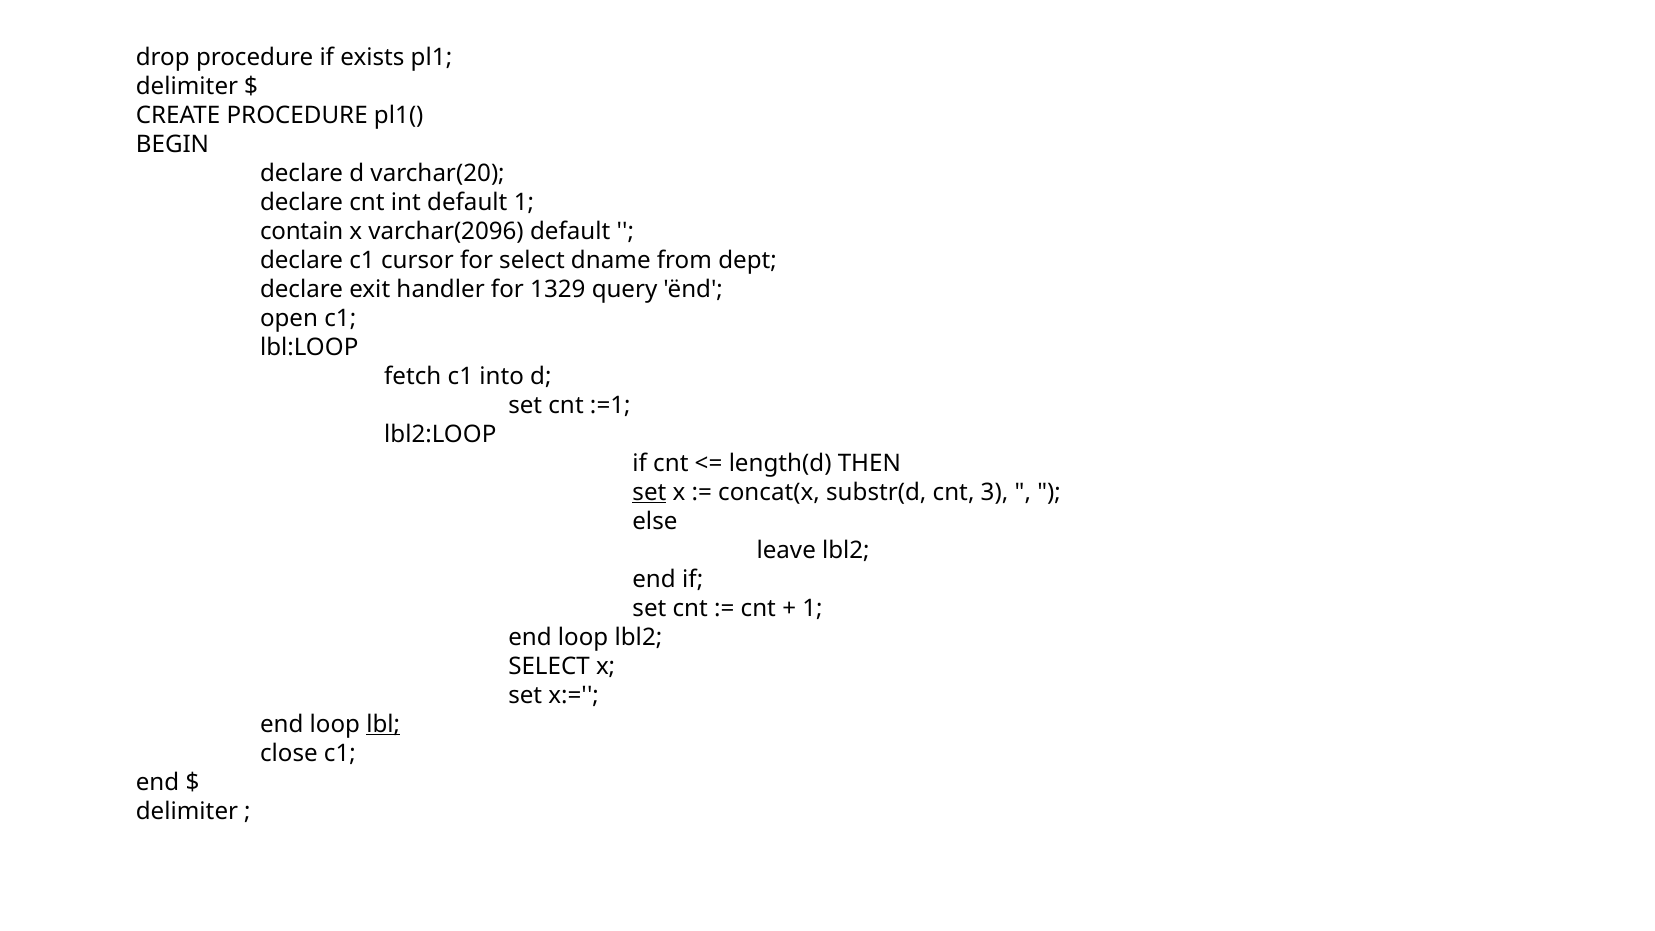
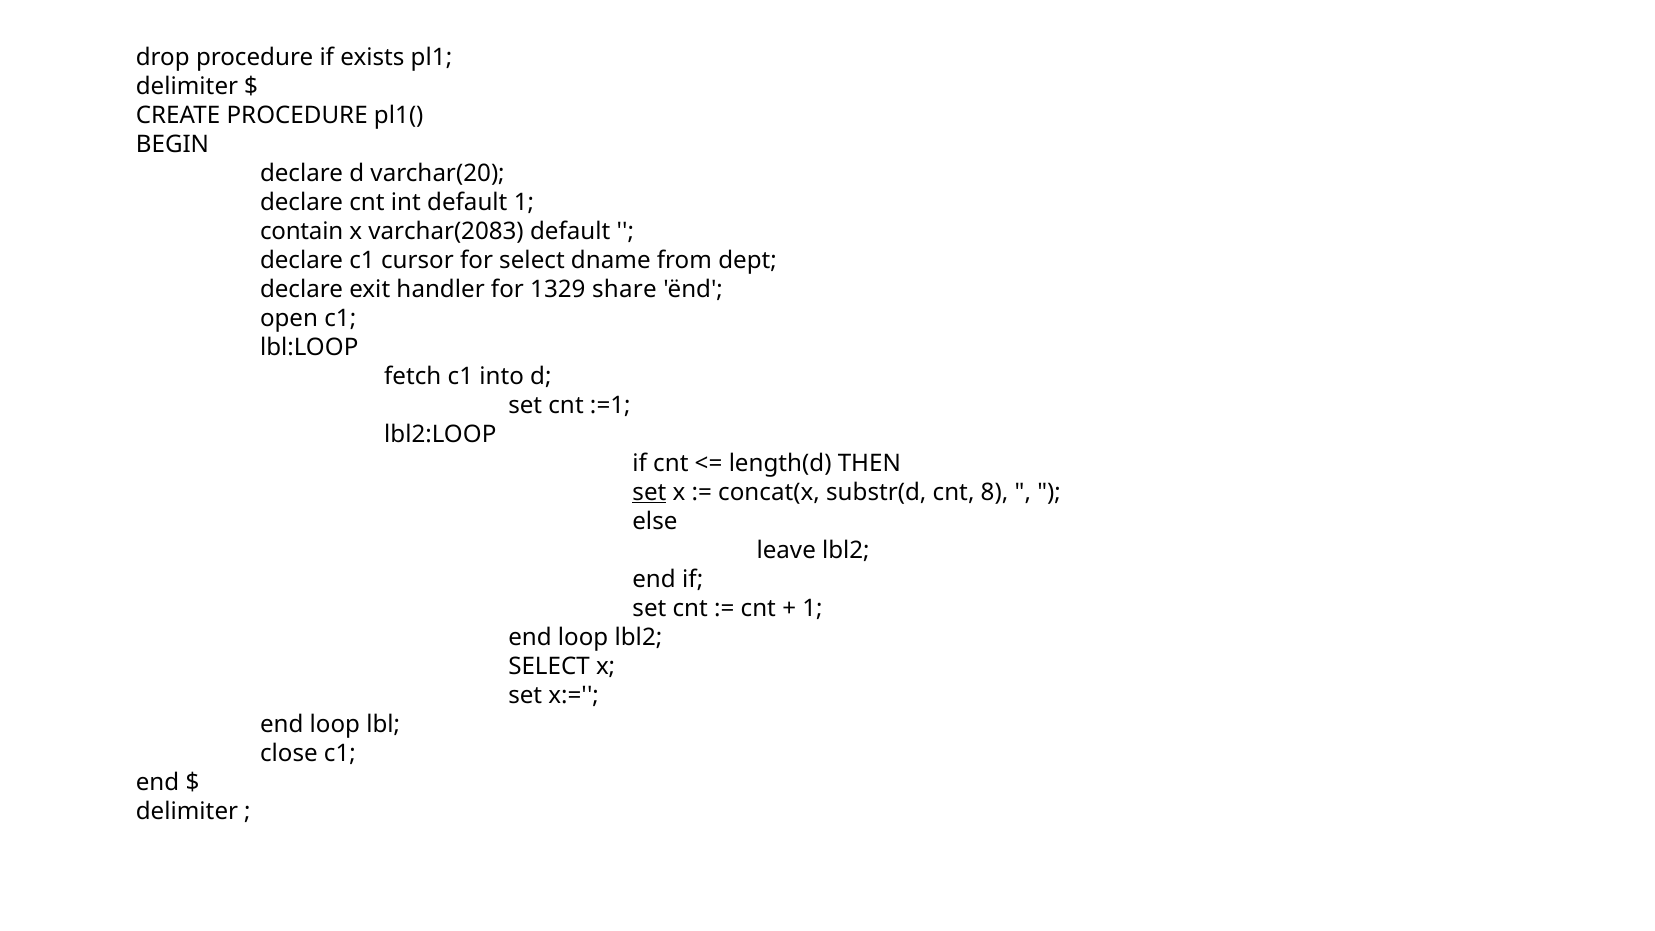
varchar(2096: varchar(2096 -> varchar(2083 (446, 232)
query: query -> share (624, 289)
3: 3 -> 8 (994, 492)
lbl underline: present -> none (383, 724)
